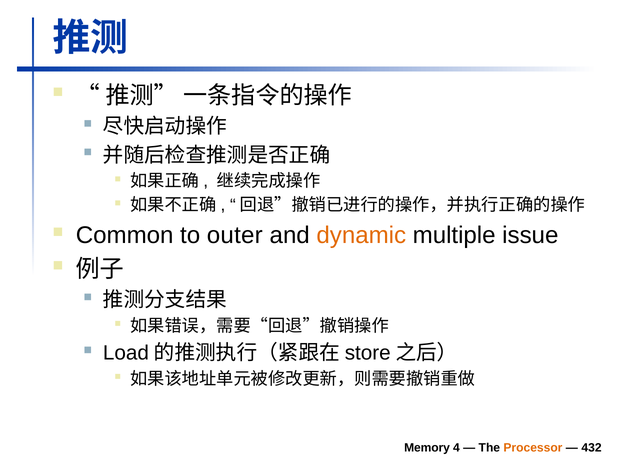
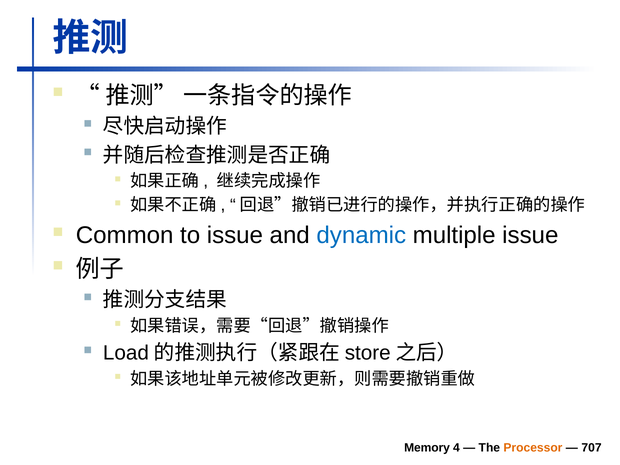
to outer: outer -> issue (235, 235)
dynamic colour: orange -> blue (361, 235)
432: 432 -> 707 (592, 448)
